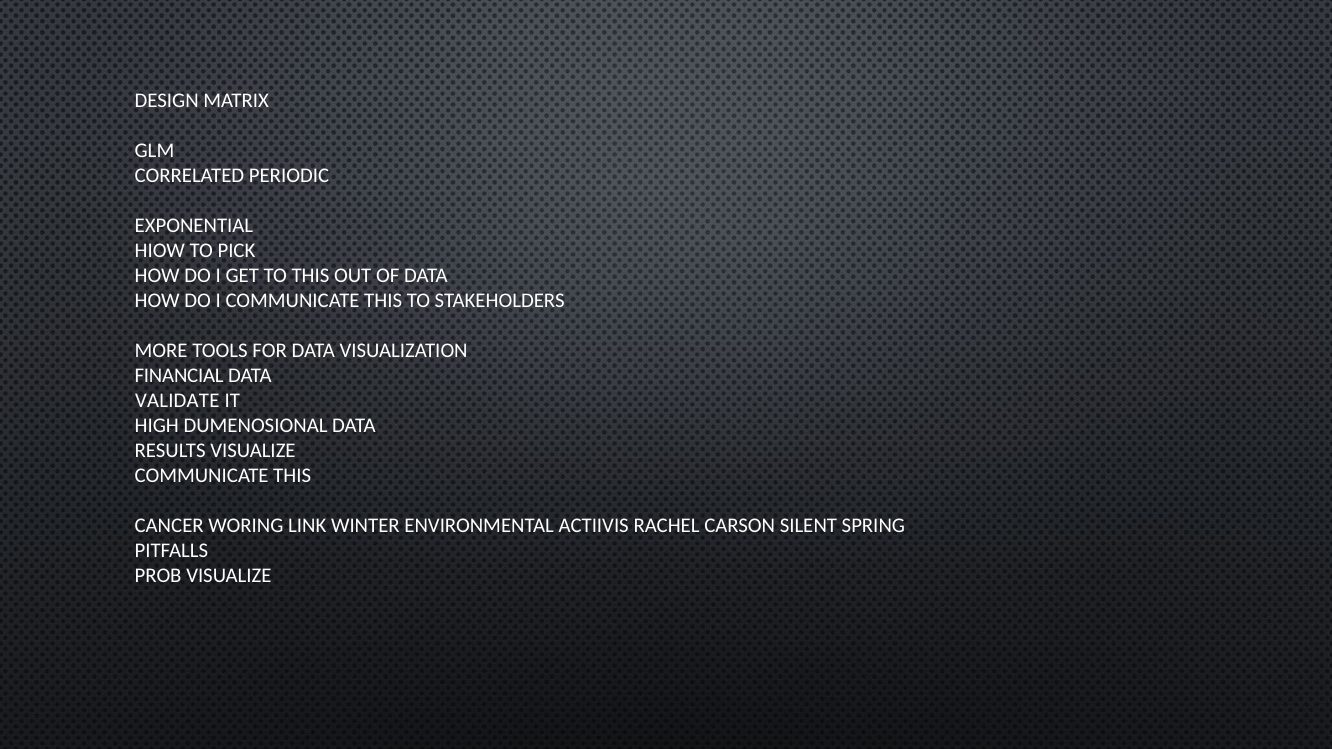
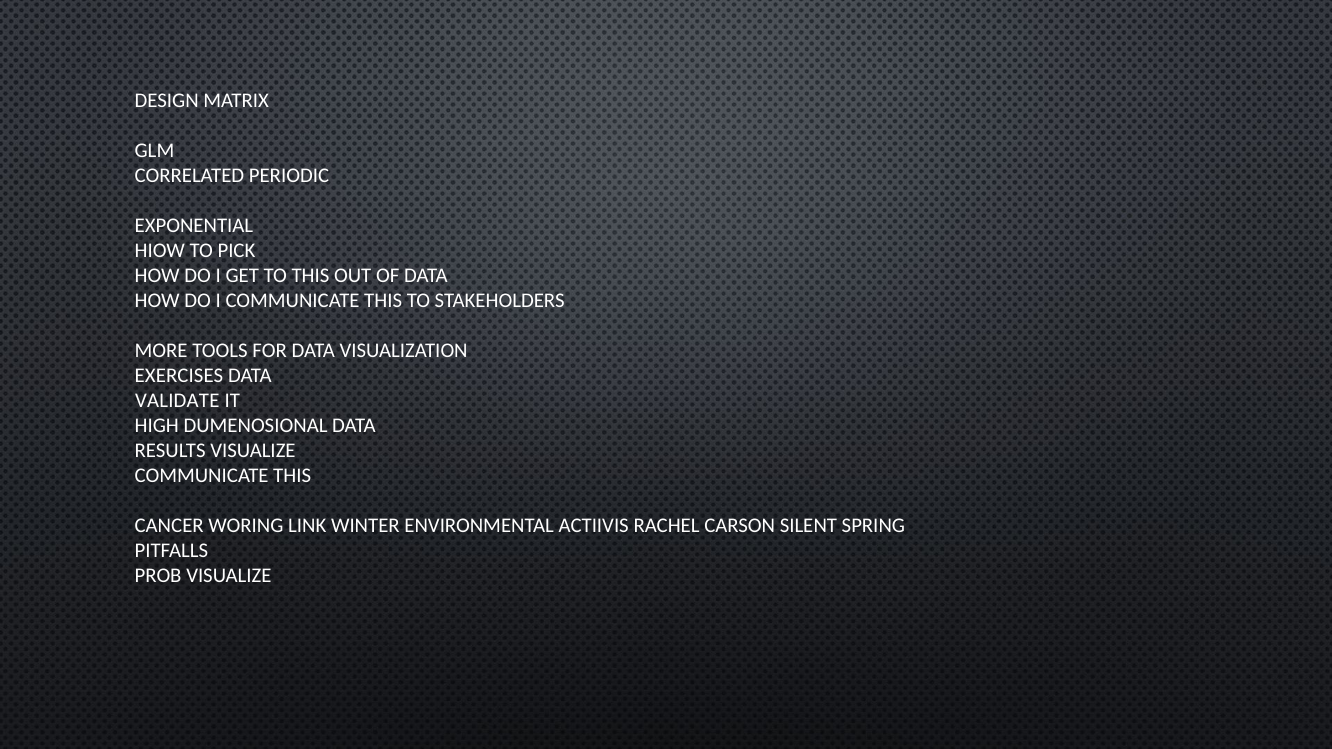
FINANCIAL: FINANCIAL -> EXERCISES (179, 376)
